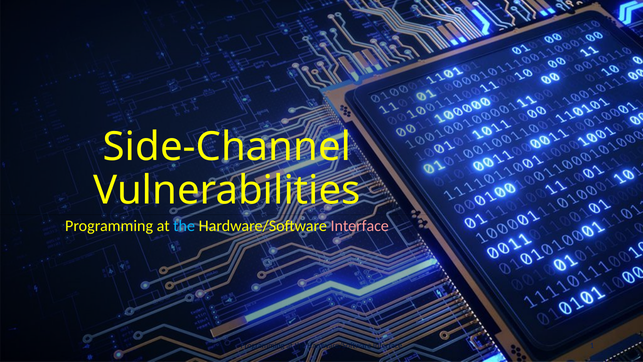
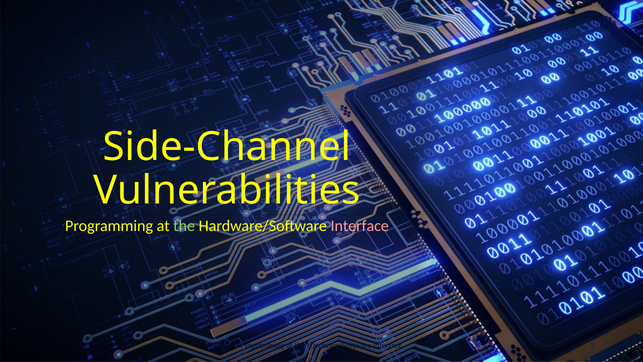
the colour: light blue -> light green (184, 226)
